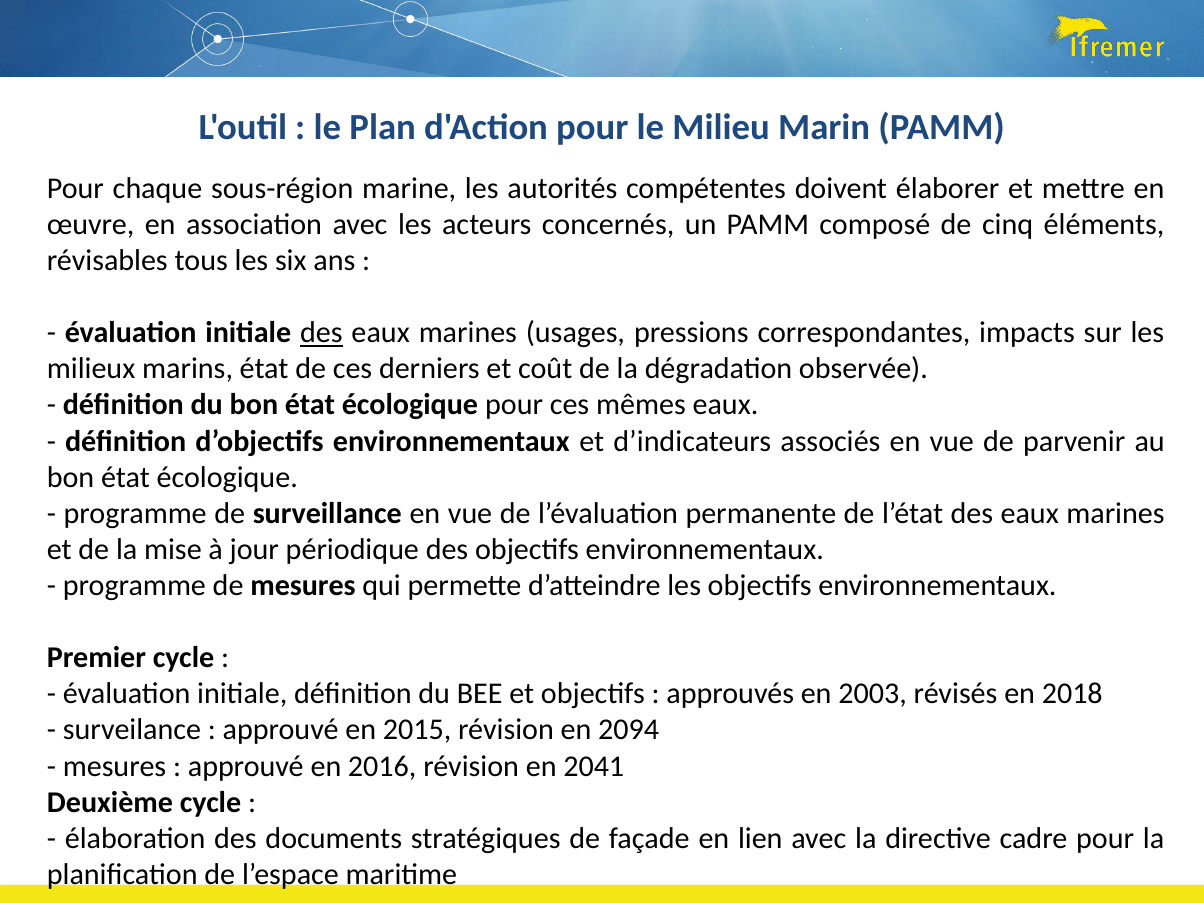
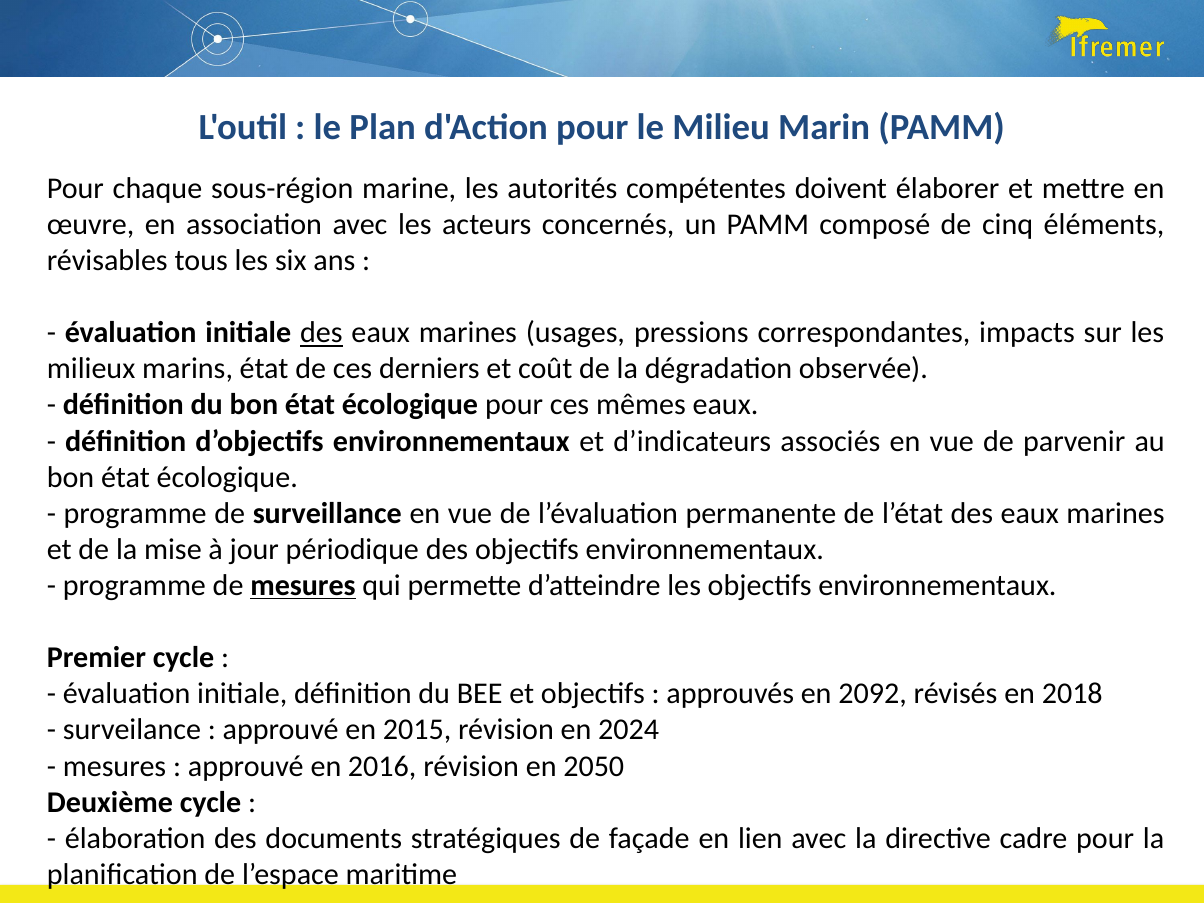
mesures underline: none -> present (303, 586)
2003: 2003 -> 2092 (873, 694)
2094: 2094 -> 2024 (629, 730)
2041: 2041 -> 2050 (594, 766)
